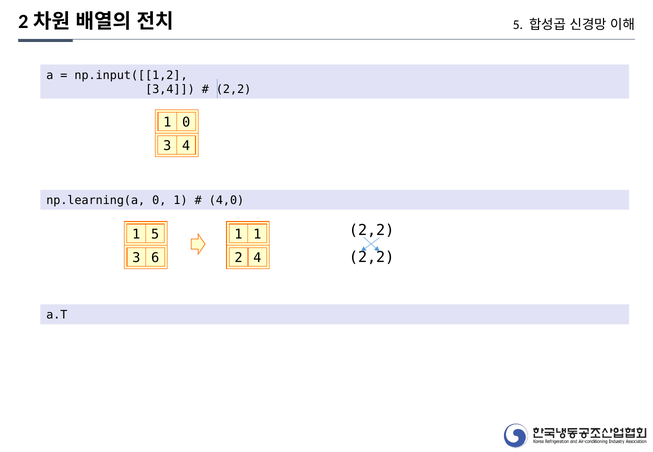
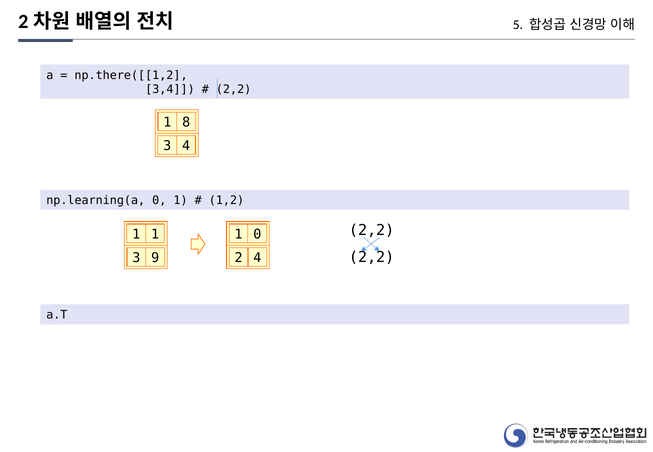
np.input([[1,2: np.input([[1,2 -> np.there([[1,2 (131, 75)
1 0: 0 -> 8 (186, 122)
4,0: 4,0 -> 1,2 (226, 201)
1 5: 5 -> 1 (155, 234)
1 1: 1 -> 0 (257, 234)
6: 6 -> 9 (155, 258)
